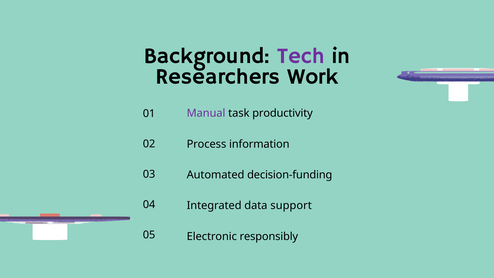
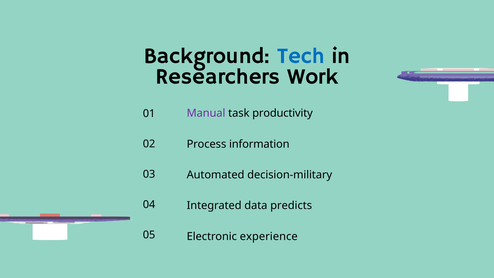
Tech colour: purple -> blue (301, 56)
decision-funding: decision-funding -> decision-military (290, 175)
support: support -> predicts (291, 206)
responsibly: responsibly -> experience (269, 236)
